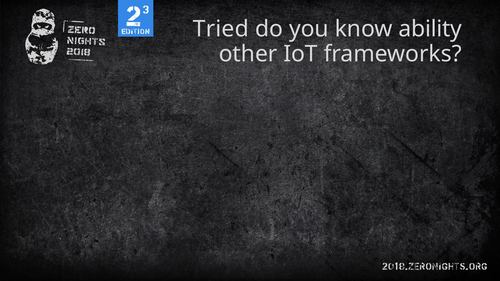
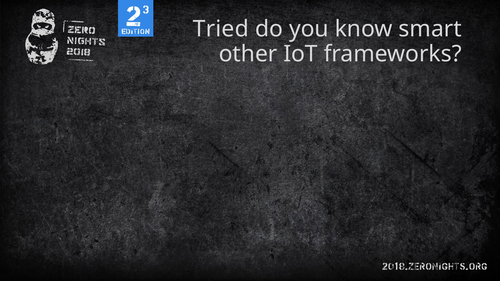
ability: ability -> smart (430, 29)
